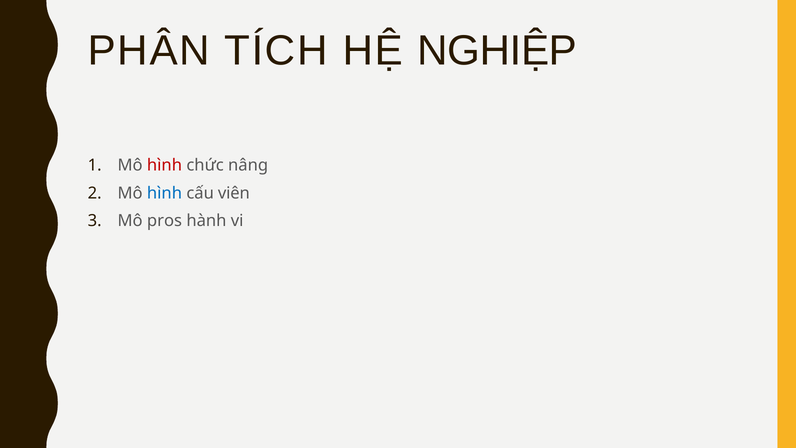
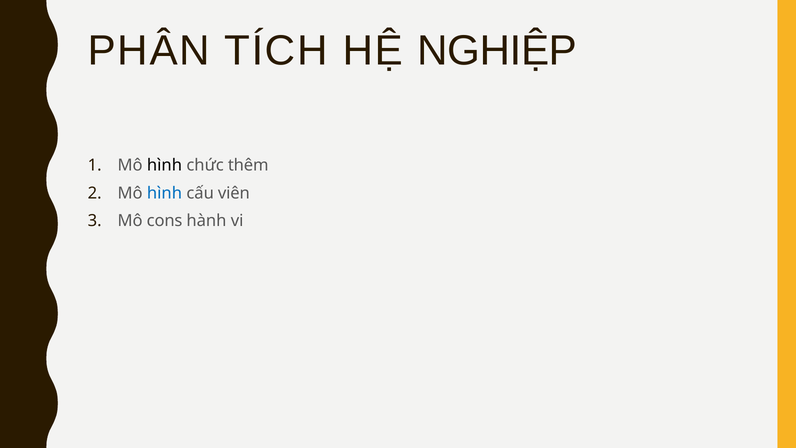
hình colour: red -> black (164, 165)
nâng: nâng -> thêm (248, 165)
pros: pros -> cons (165, 221)
